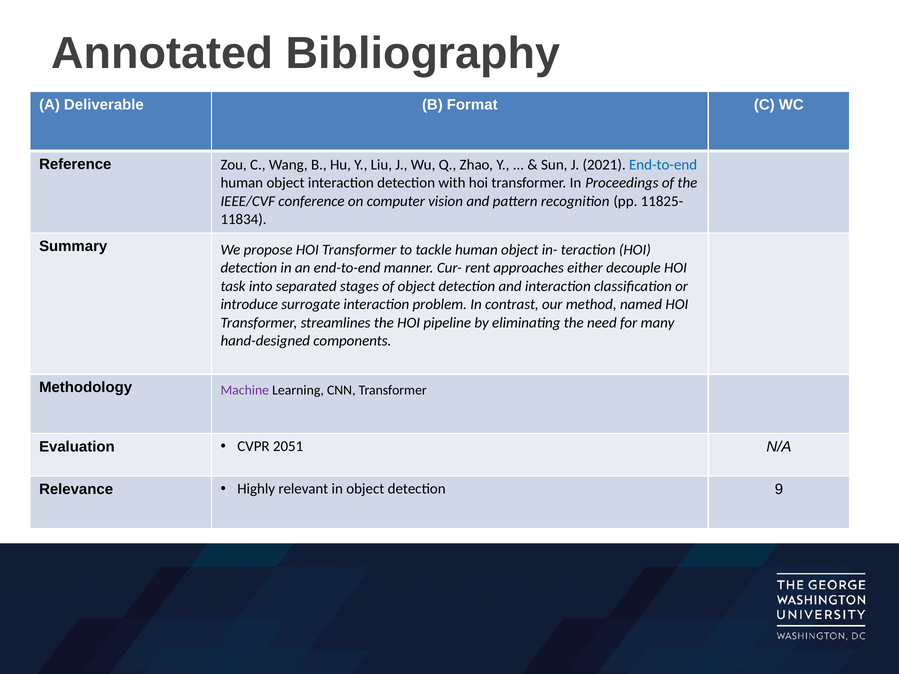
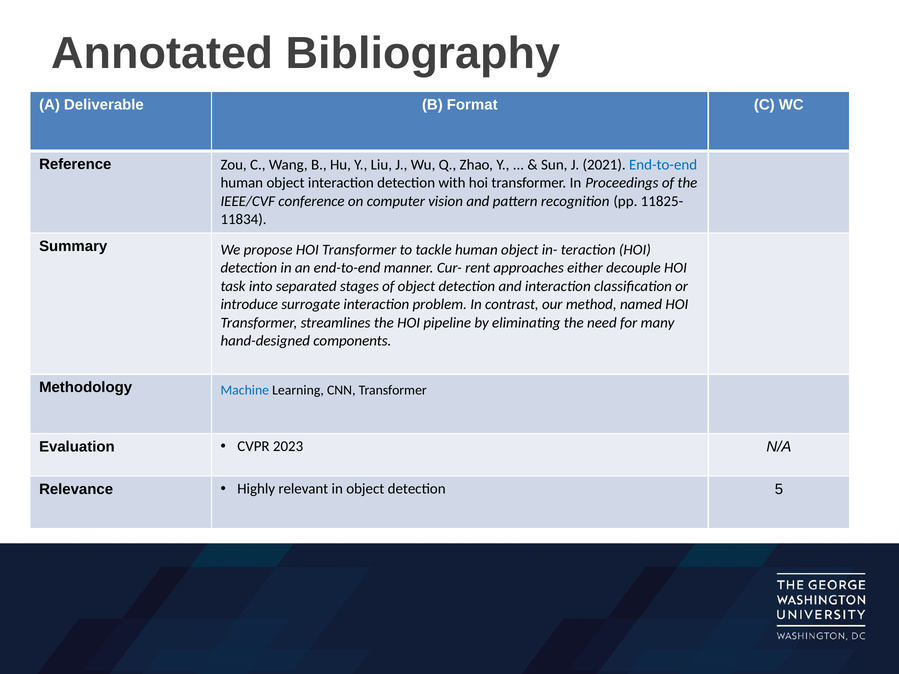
Machine colour: purple -> blue (245, 391)
2051: 2051 -> 2023 (288, 446)
9: 9 -> 5 (779, 490)
